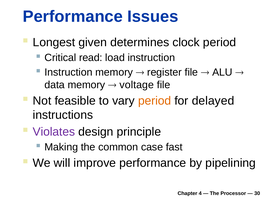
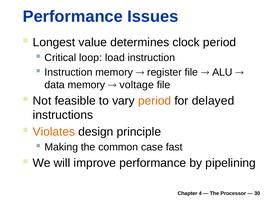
given: given -> value (93, 42)
read: read -> loop (91, 58)
Violates colour: purple -> orange (54, 132)
